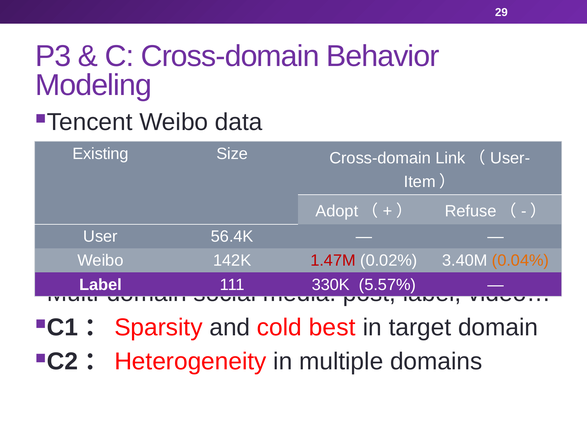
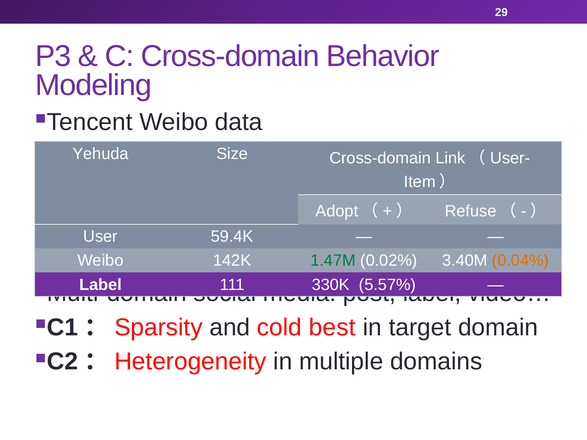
Existing: Existing -> Yehuda (100, 154)
56.4K: 56.4K -> 59.4K (232, 237)
1.47M colour: red -> green (333, 261)
